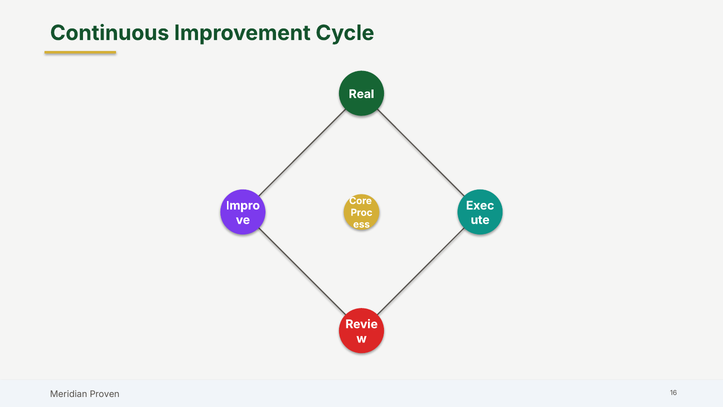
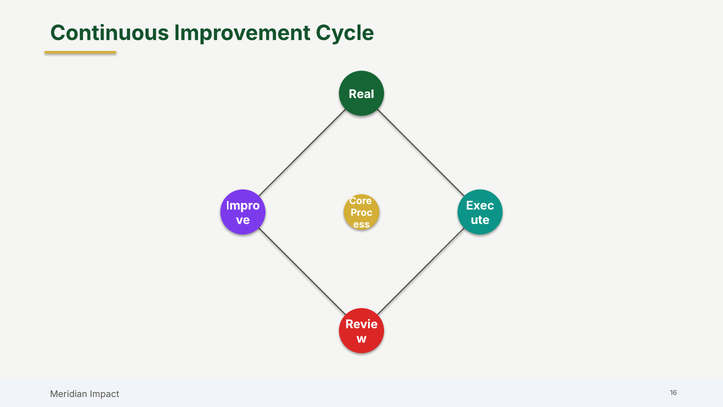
Proven: Proven -> Impact (105, 394)
